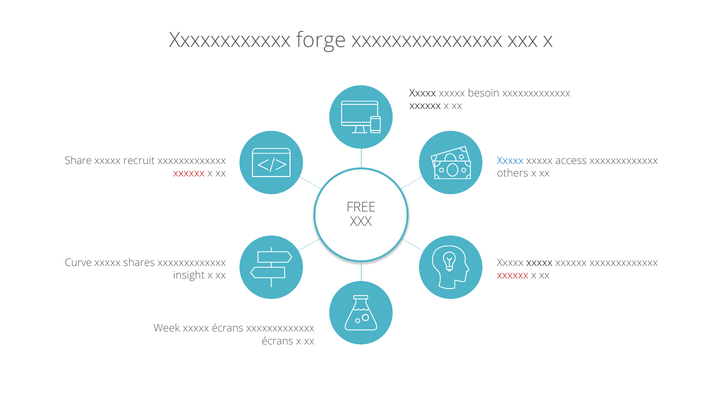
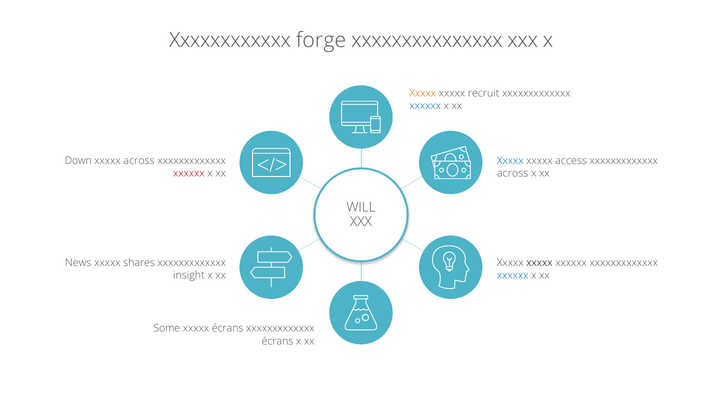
Xxxxx colour: black -> orange (423, 93)
besoin: besoin -> recruit (484, 93)
xxxxxx colour: black -> blue (425, 106)
Share: Share -> Down (78, 161)
xxxxx recruit: recruit -> across (139, 161)
others: others -> across (513, 174)
FREE: FREE -> WILL (361, 208)
Curve: Curve -> News (78, 263)
xxxxxx colour: red -> blue (513, 275)
Week: Week -> Some (167, 329)
